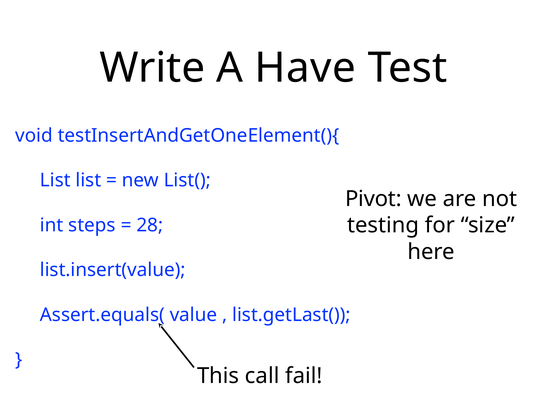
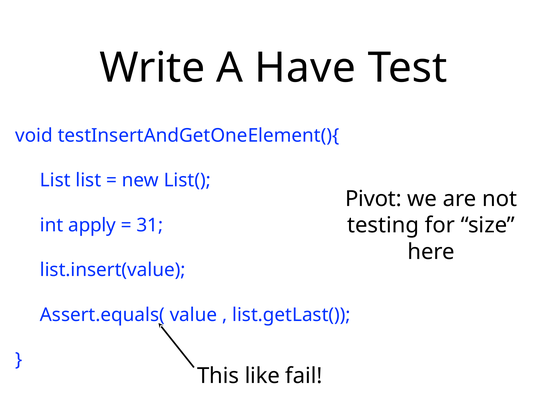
steps: steps -> apply (92, 225)
28: 28 -> 31 (150, 225)
call: call -> like (262, 376)
